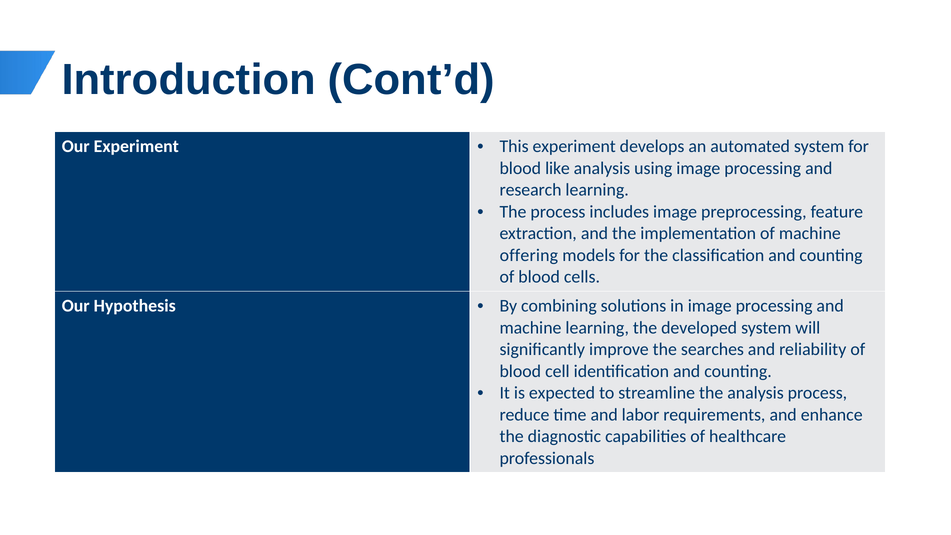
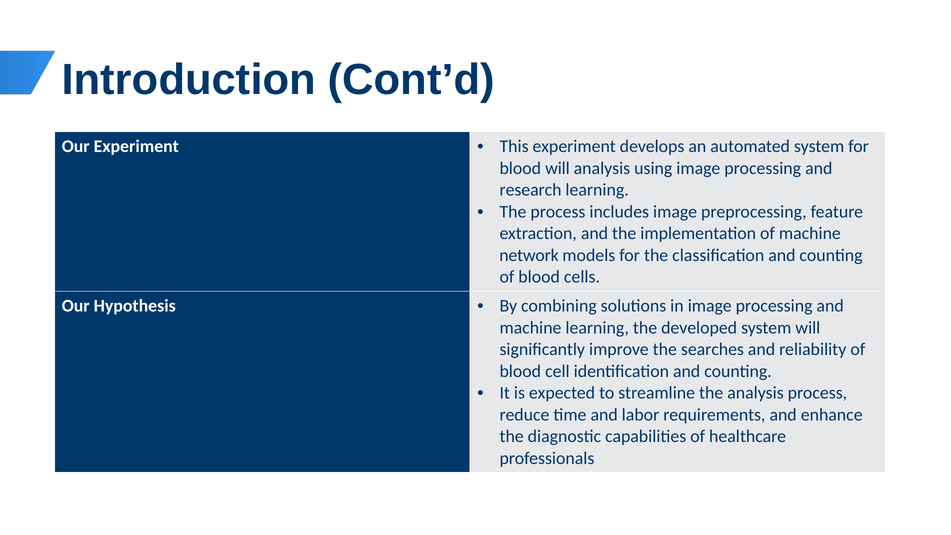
blood like: like -> will (557, 168)
offering: offering -> network (529, 255)
